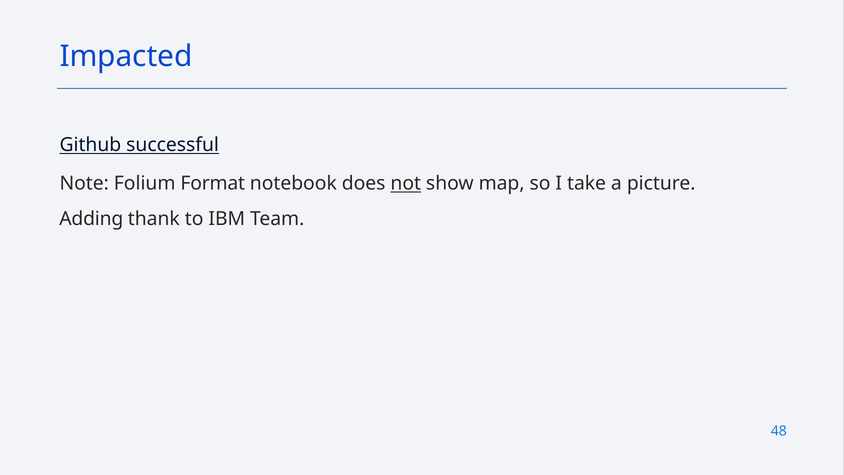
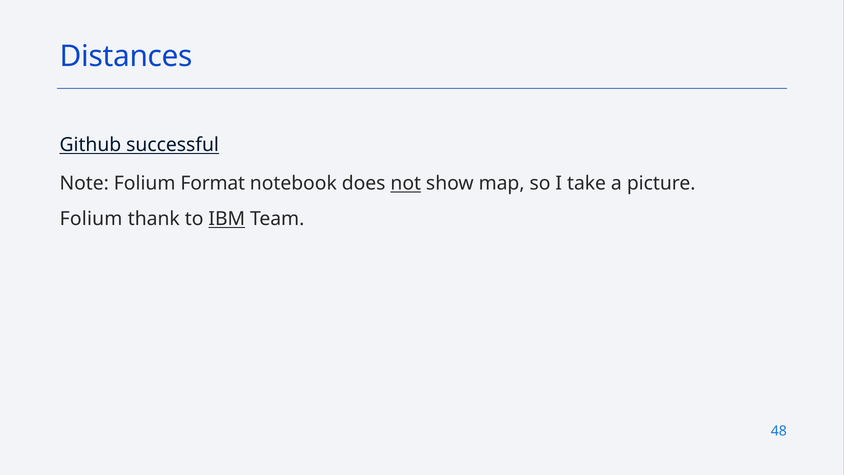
Impacted: Impacted -> Distances (126, 56)
Adding: Adding -> Folium (91, 219)
IBM underline: none -> present (227, 219)
